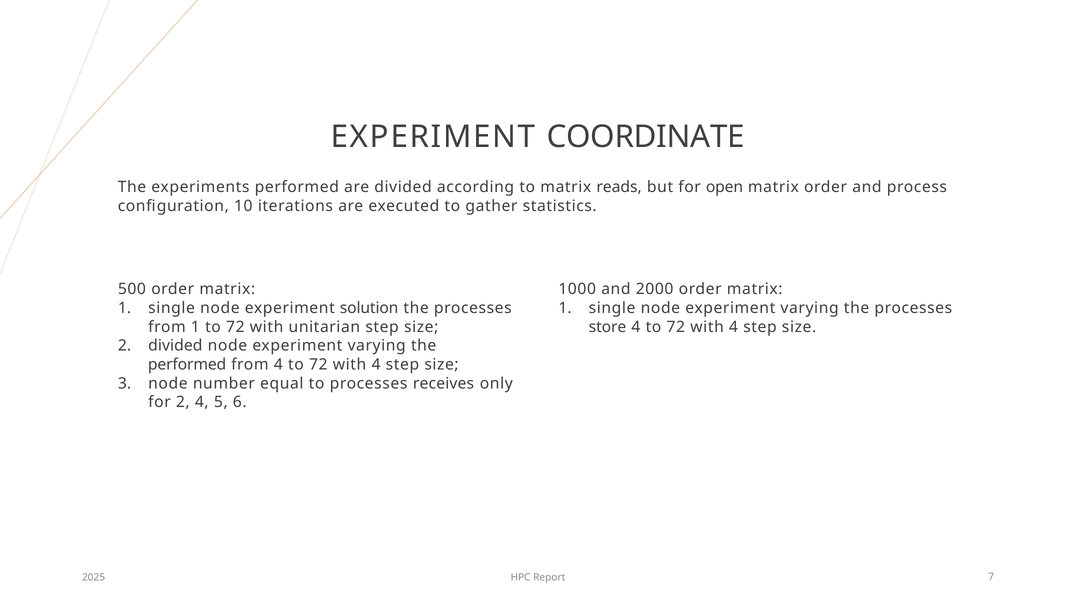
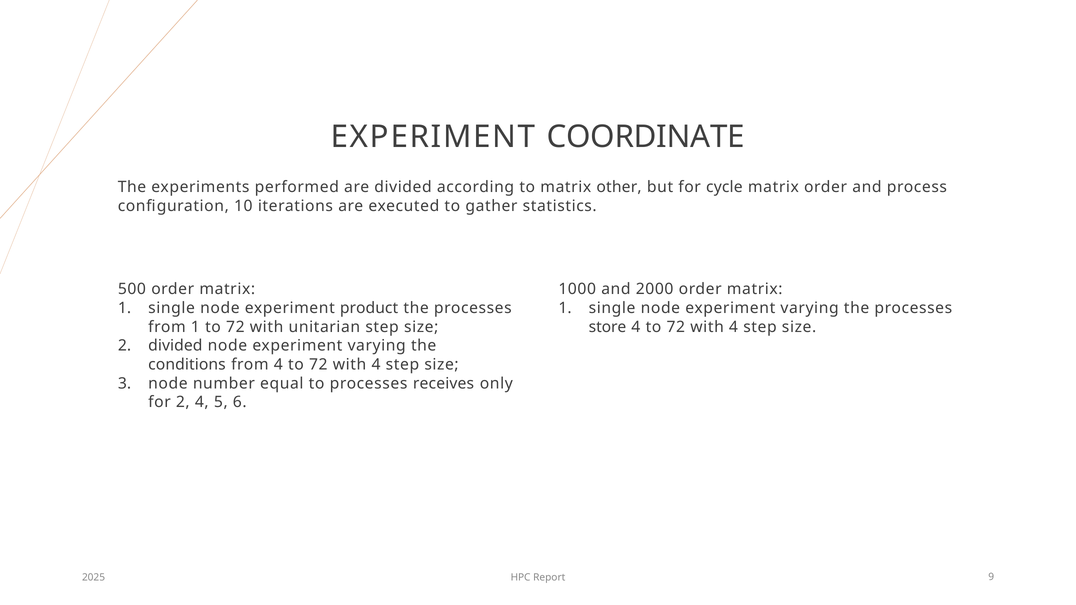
reads: reads -> other (619, 187)
open: open -> cycle (724, 187)
solution: solution -> product (369, 308)
performed: performed -> conditions (187, 365)
7: 7 -> 9 (991, 577)
